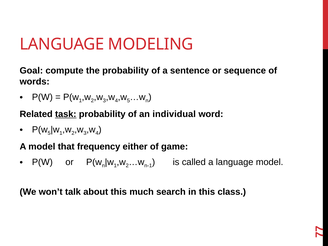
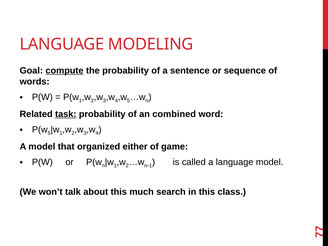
compute underline: none -> present (65, 71)
individual: individual -> combined (174, 114)
frequency: frequency -> organized (99, 147)
